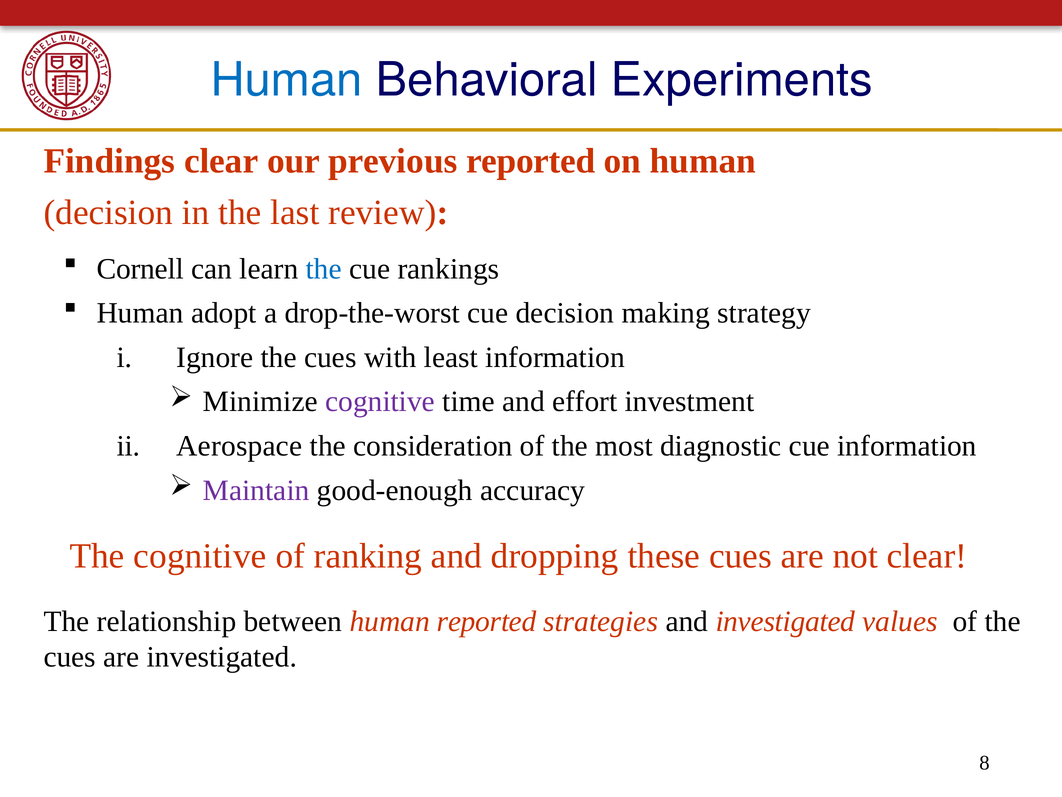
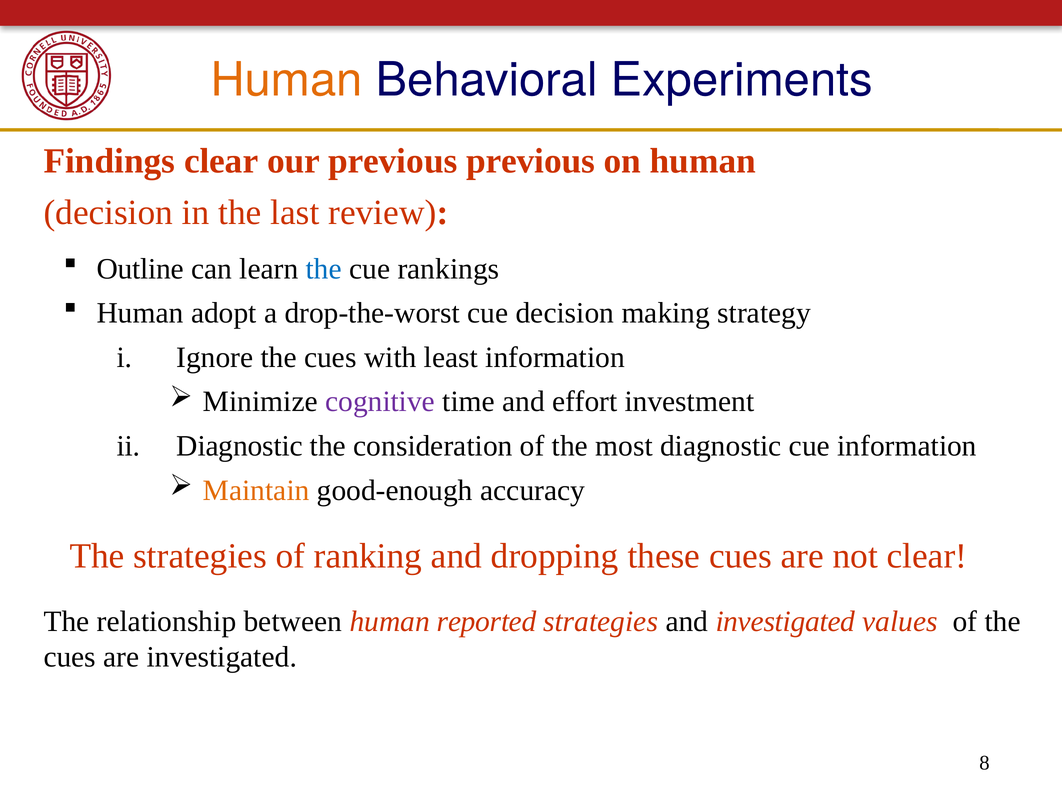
Human colour: blue -> orange (287, 80)
previous reported: reported -> previous (531, 161)
Cornell: Cornell -> Outline (140, 269)
Aerospace: Aerospace -> Diagnostic (240, 446)
Maintain colour: purple -> orange (256, 490)
The cognitive: cognitive -> strategies (200, 556)
